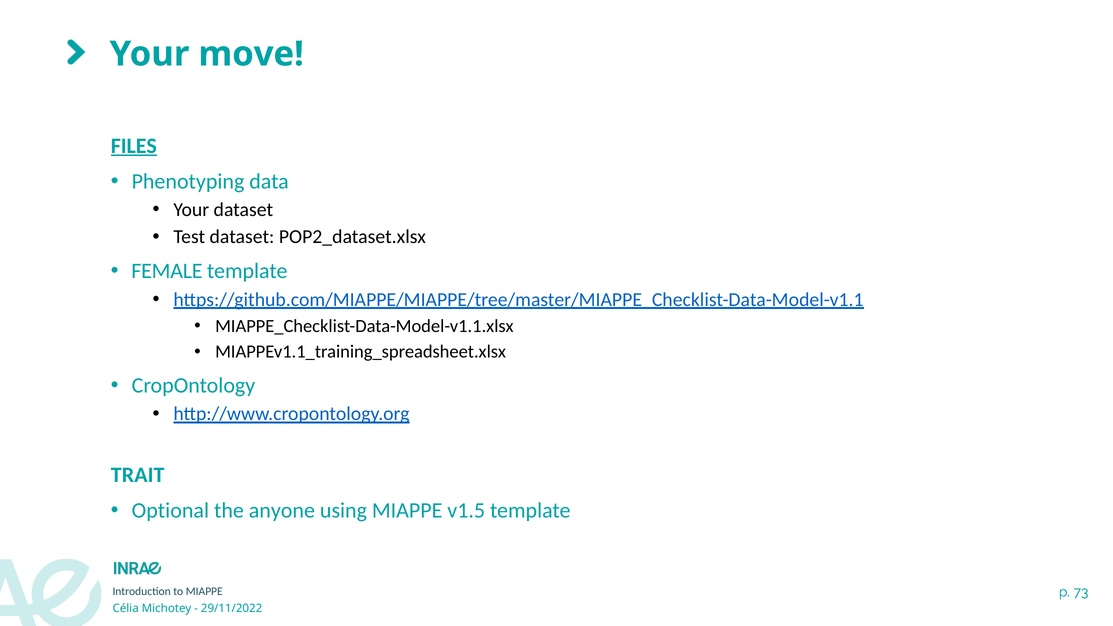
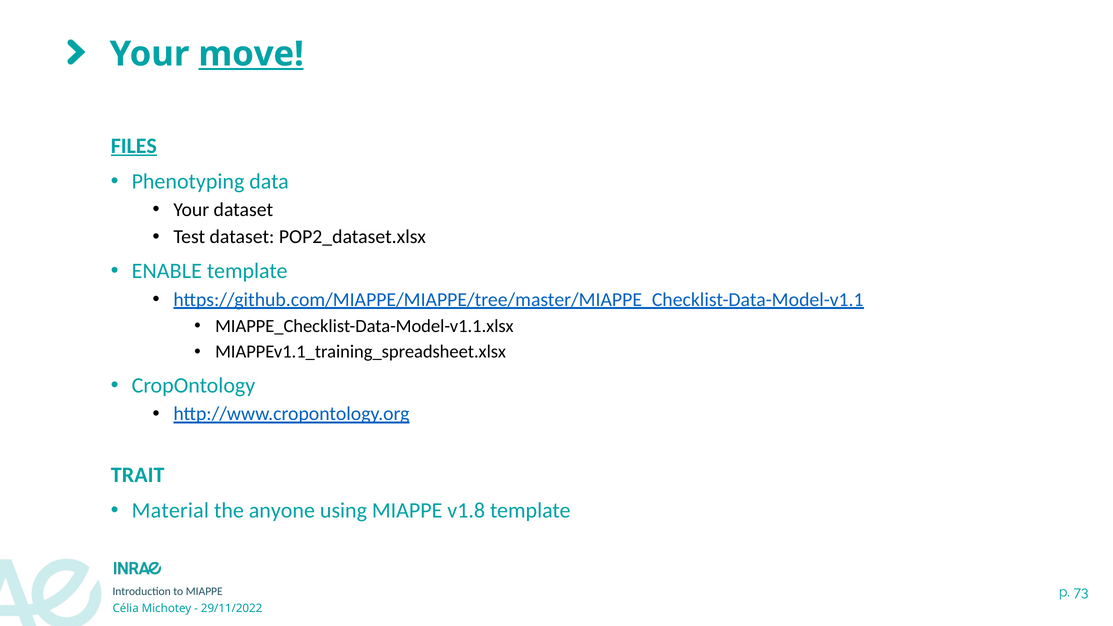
move underline: none -> present (251, 54)
FEMALE: FEMALE -> ENABLE (167, 271)
Optional: Optional -> Material (170, 511)
v1.5: v1.5 -> v1.8 (466, 511)
